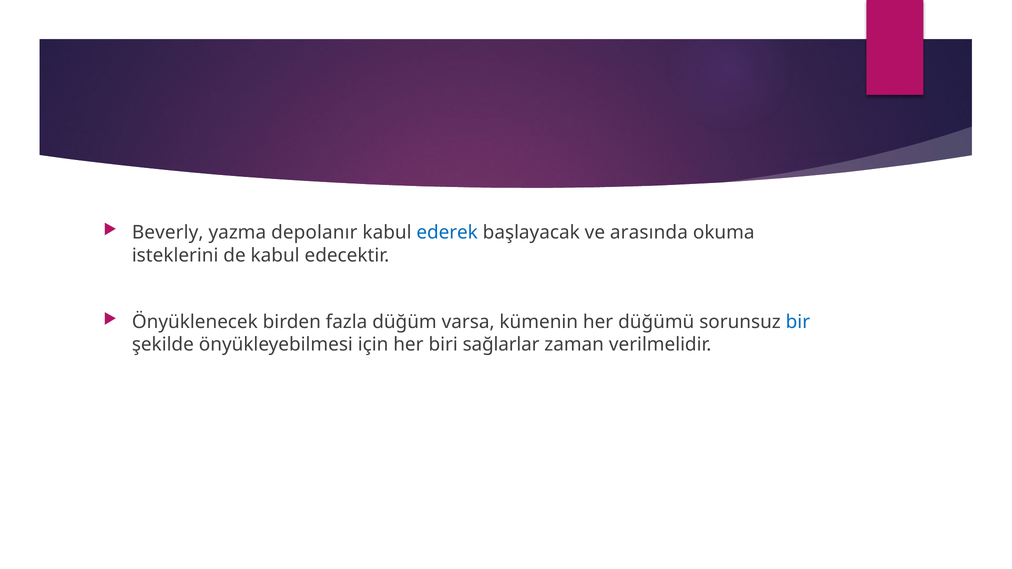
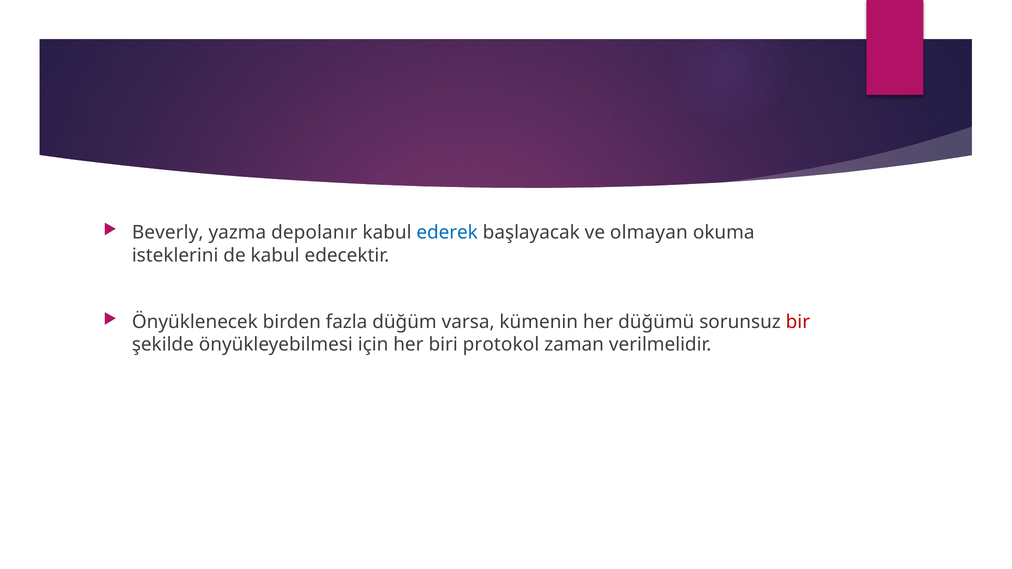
arasında: arasında -> olmayan (649, 233)
bir colour: blue -> red (798, 322)
sağlarlar: sağlarlar -> protokol (501, 345)
